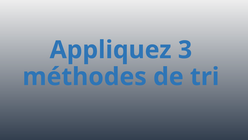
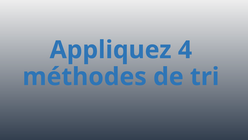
3: 3 -> 4 (185, 50)
